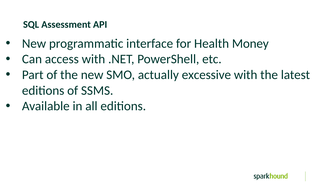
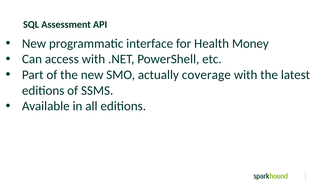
excessive: excessive -> coverage (206, 75)
